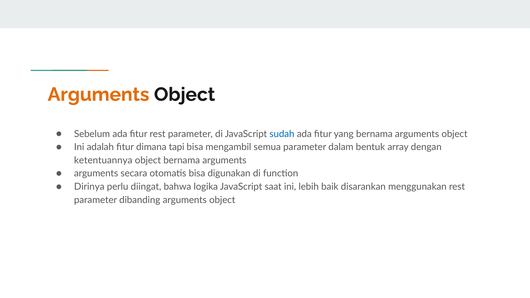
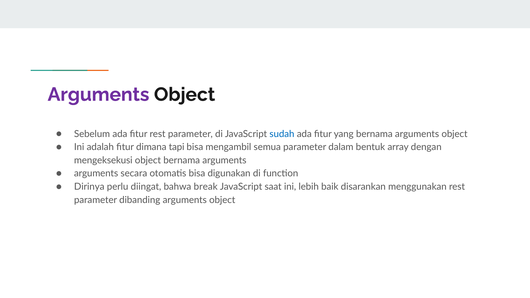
Arguments colour: orange -> purple (98, 95)
ketentuannya: ketentuannya -> mengeksekusi (103, 160)
logika: logika -> break (206, 187)
